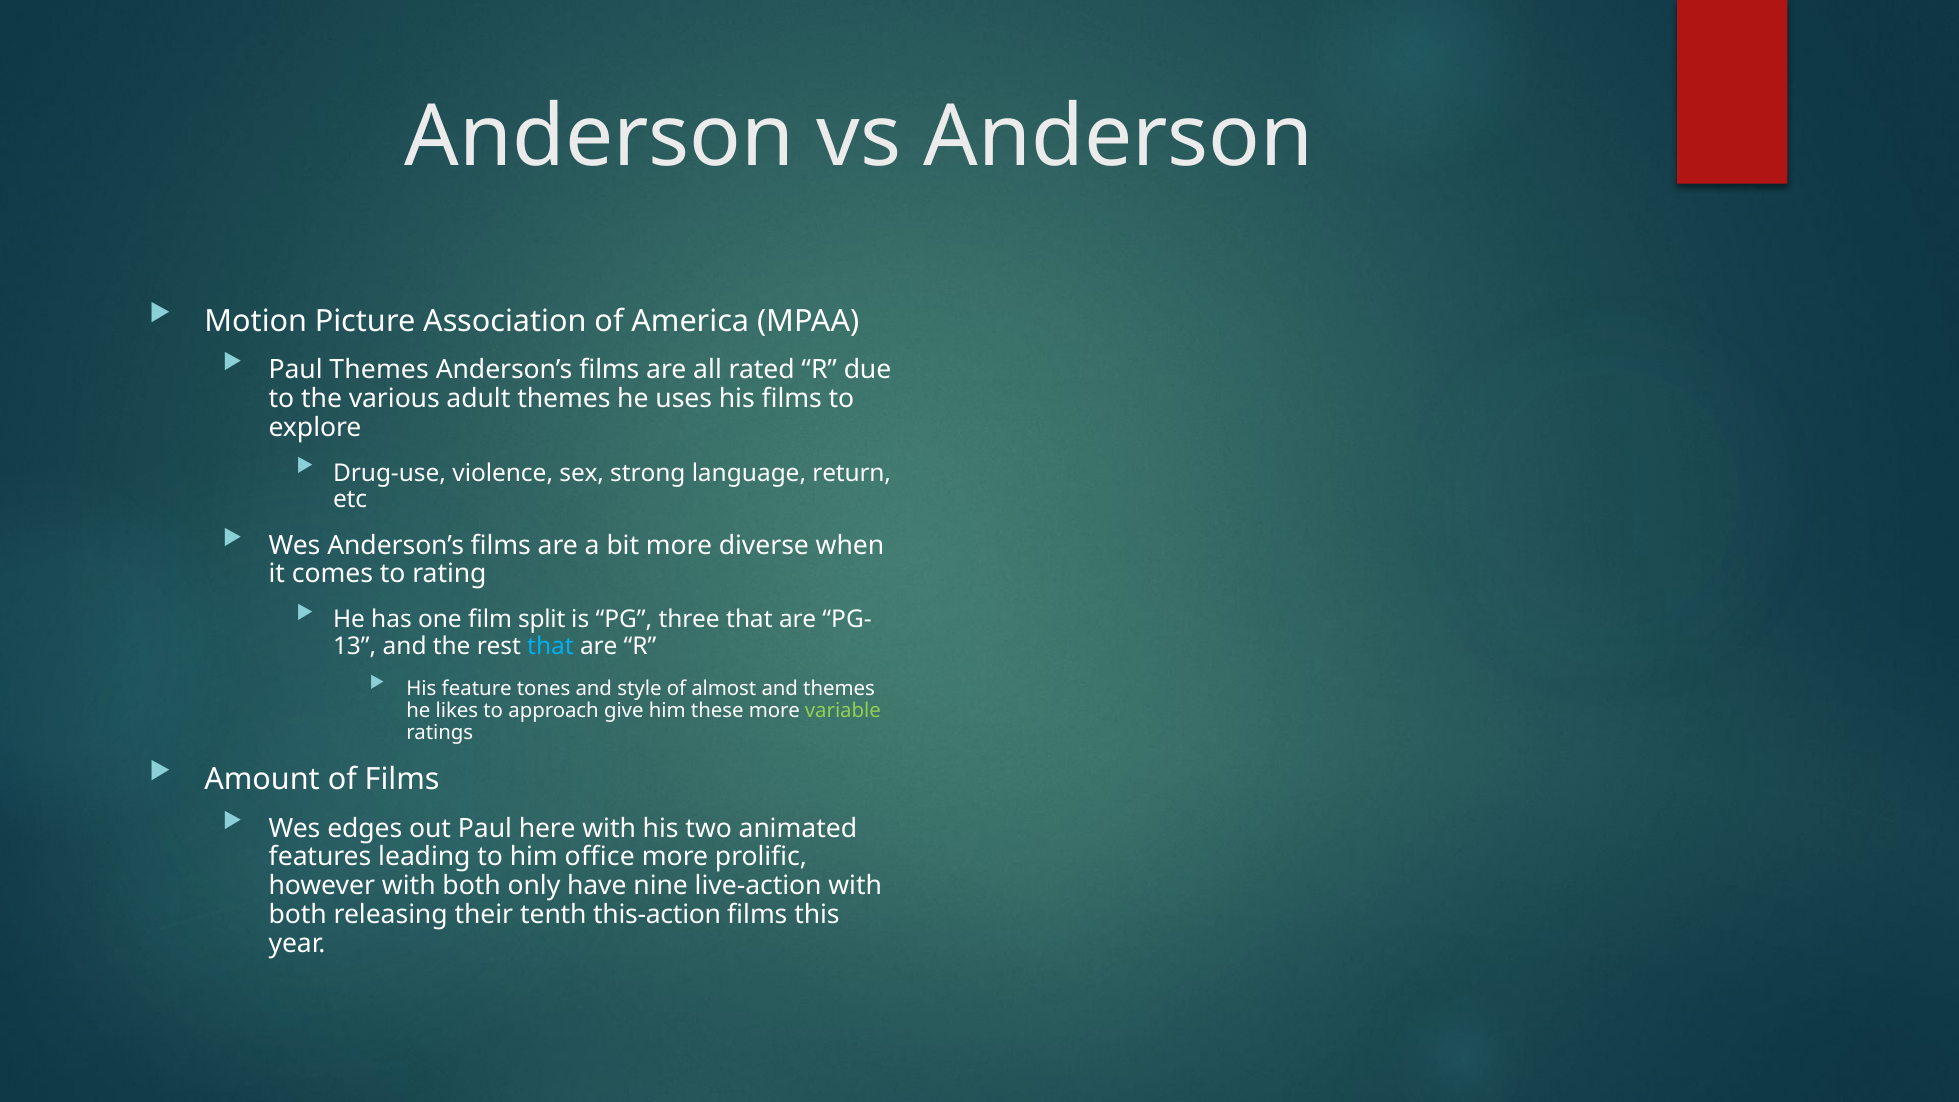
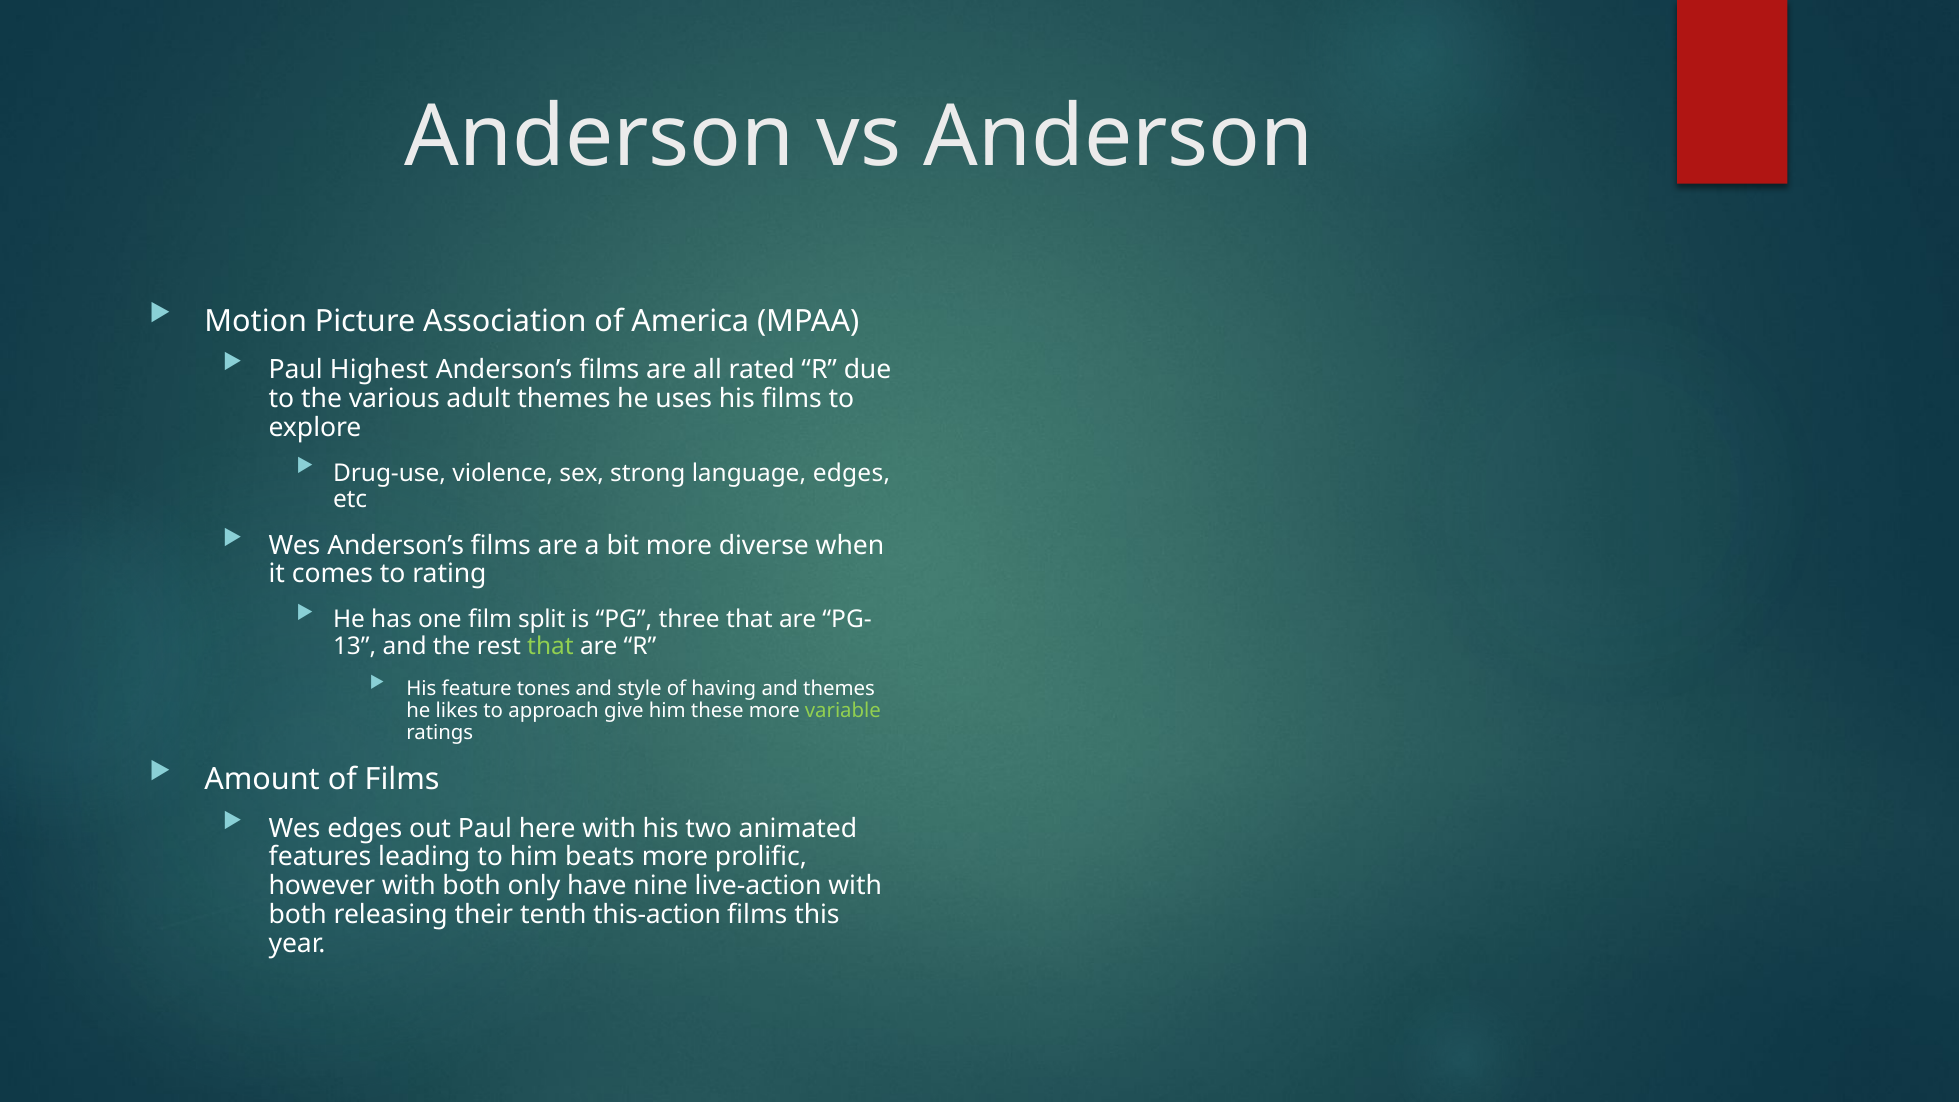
Paul Themes: Themes -> Highest (379, 370)
language return: return -> edges (851, 473)
that colour: light blue -> light green (550, 646)
almost: almost -> having (724, 688)
office: office -> beats (600, 857)
